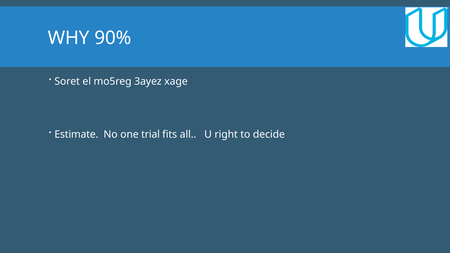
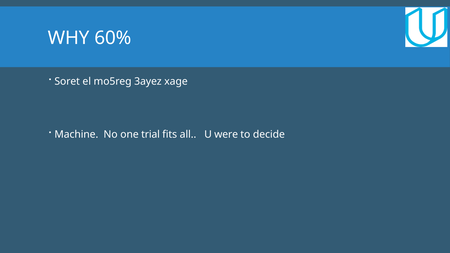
90%: 90% -> 60% (113, 38)
Estimate: Estimate -> Machine (76, 134)
right: right -> were (226, 134)
